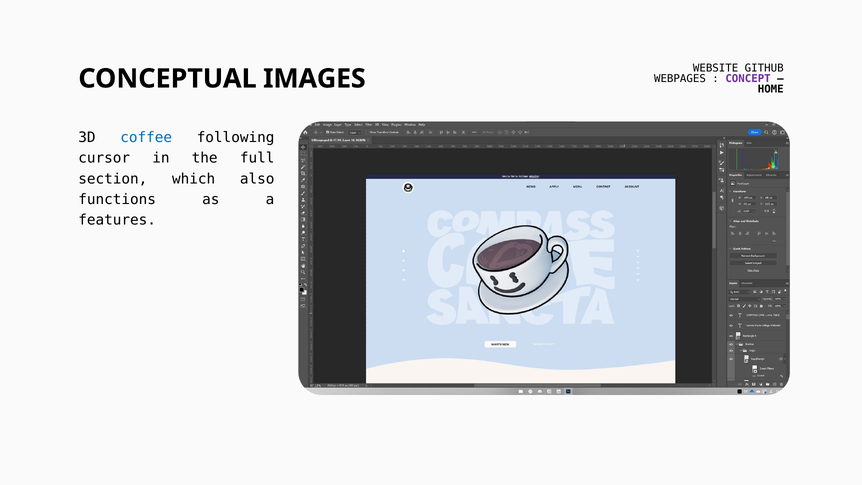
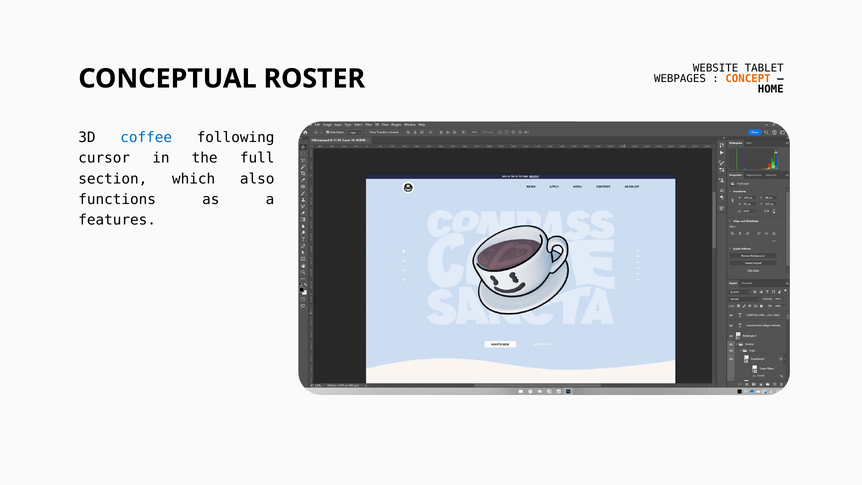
GITHUB: GITHUB -> TABLET (764, 68)
CONCEPT colour: purple -> orange (748, 79)
IMAGES: IMAGES -> ROSTER (314, 79)
